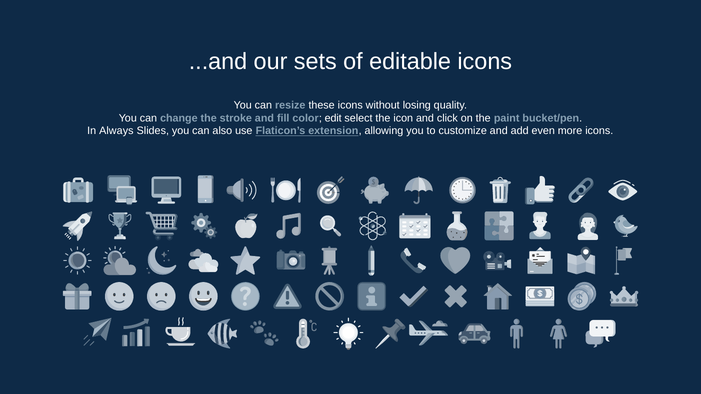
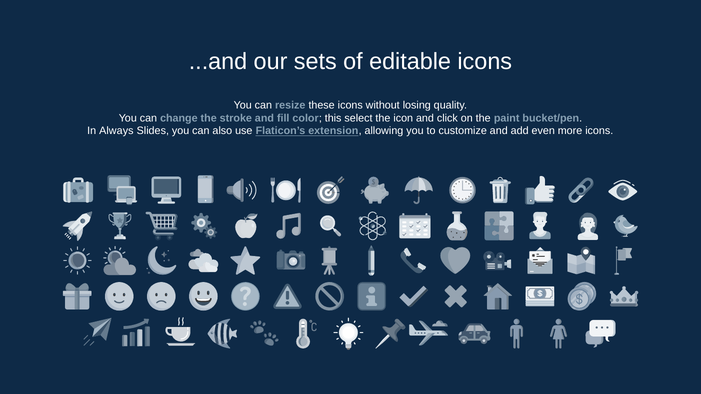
edit: edit -> this (333, 118)
